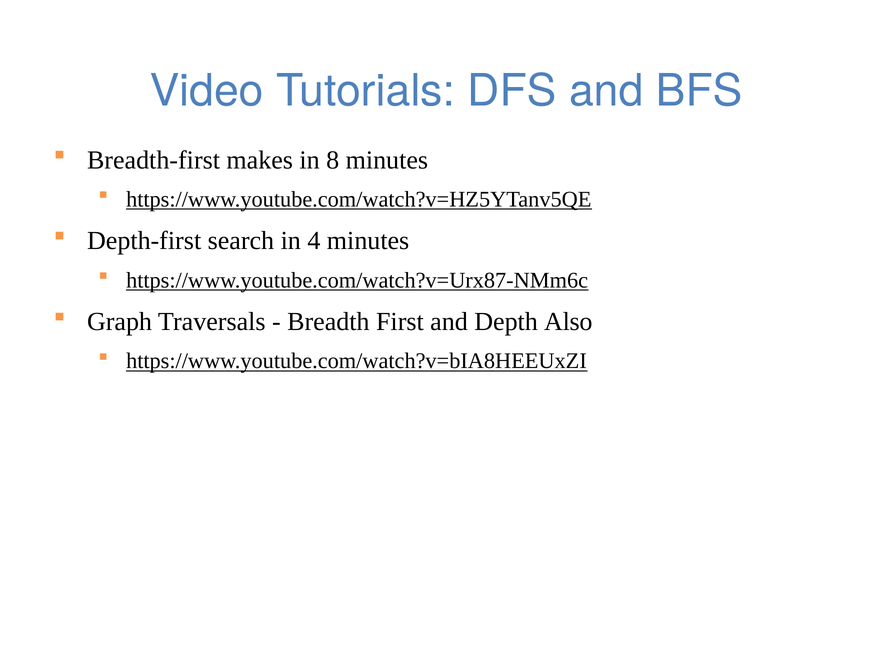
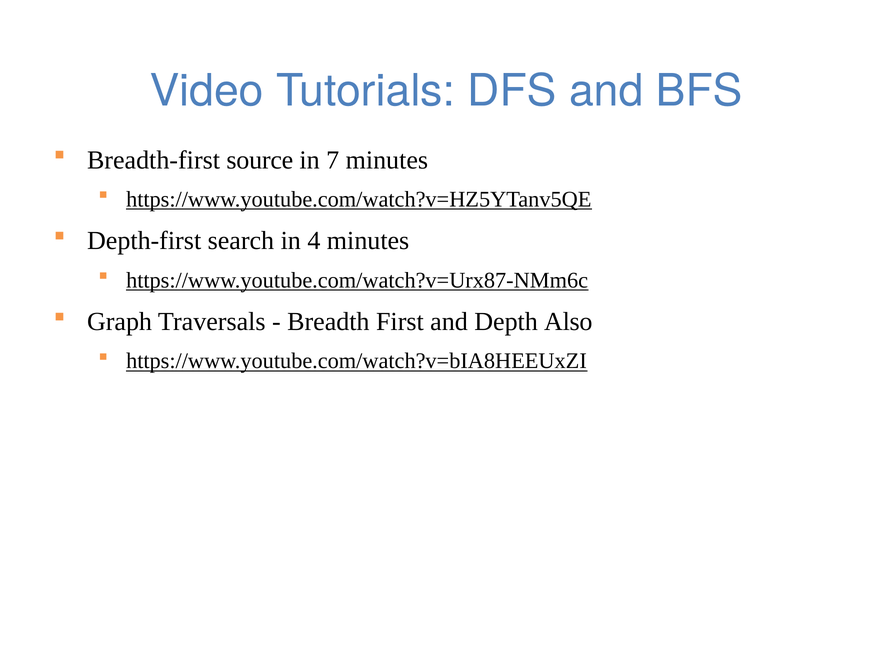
makes: makes -> source (260, 160)
8: 8 -> 7 (333, 160)
